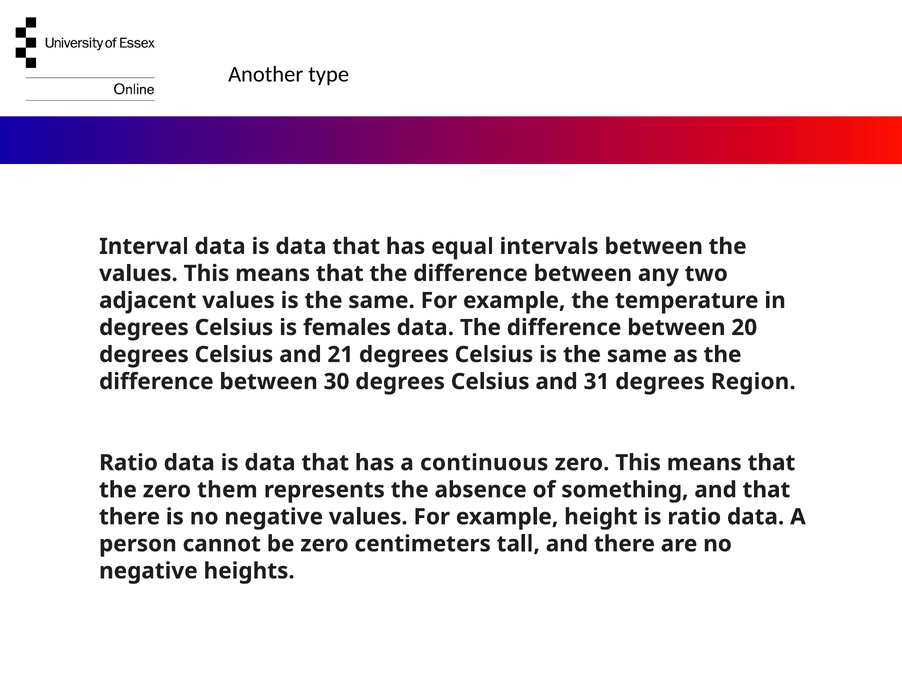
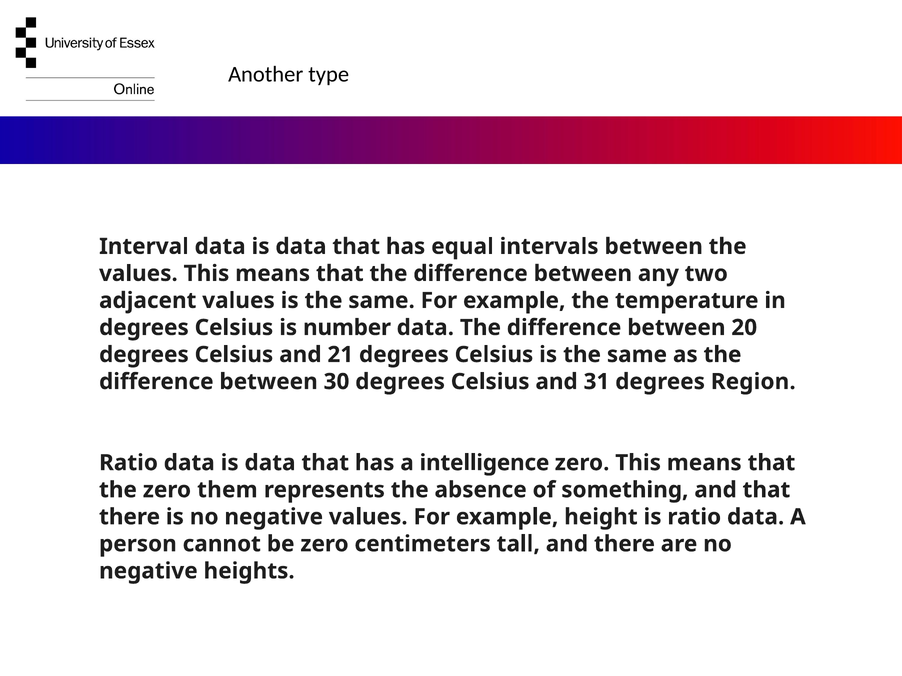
females: females -> number (347, 328)
continuous: continuous -> intelligence (484, 463)
